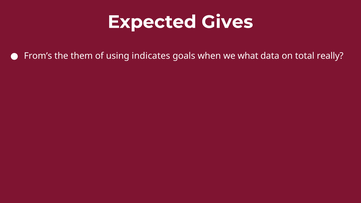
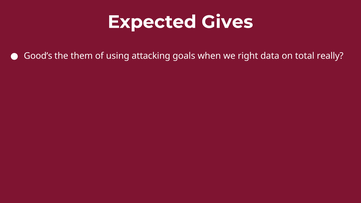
From’s: From’s -> Good’s (38, 56)
indicates: indicates -> attacking (151, 56)
what: what -> right (248, 56)
